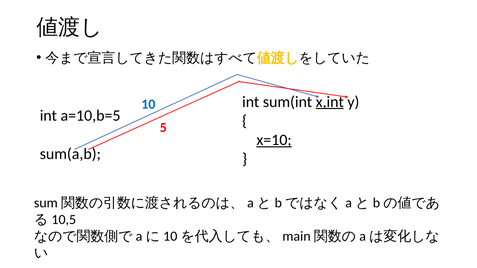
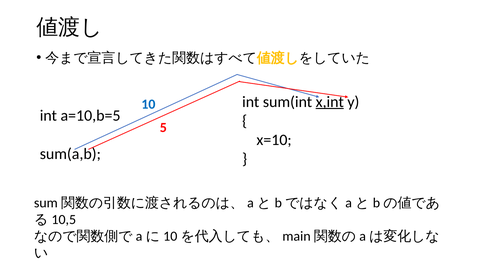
x=10 underline: present -> none (274, 140)
